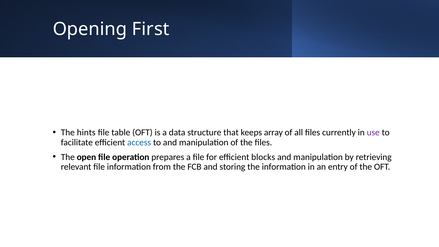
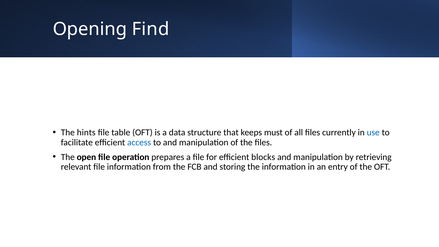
First: First -> Find (151, 29)
array: array -> must (273, 133)
use colour: purple -> blue (373, 133)
